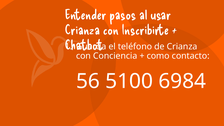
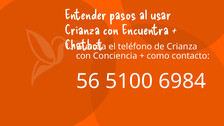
Inscribirte: Inscribirte -> Encuentra (145, 30)
